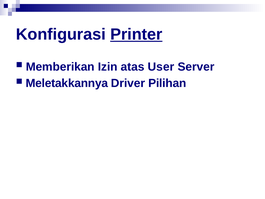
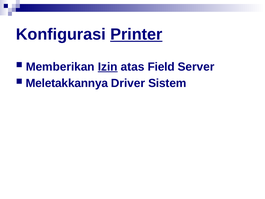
Izin underline: none -> present (108, 67)
User: User -> Field (161, 67)
Pilihan: Pilihan -> Sistem (167, 83)
